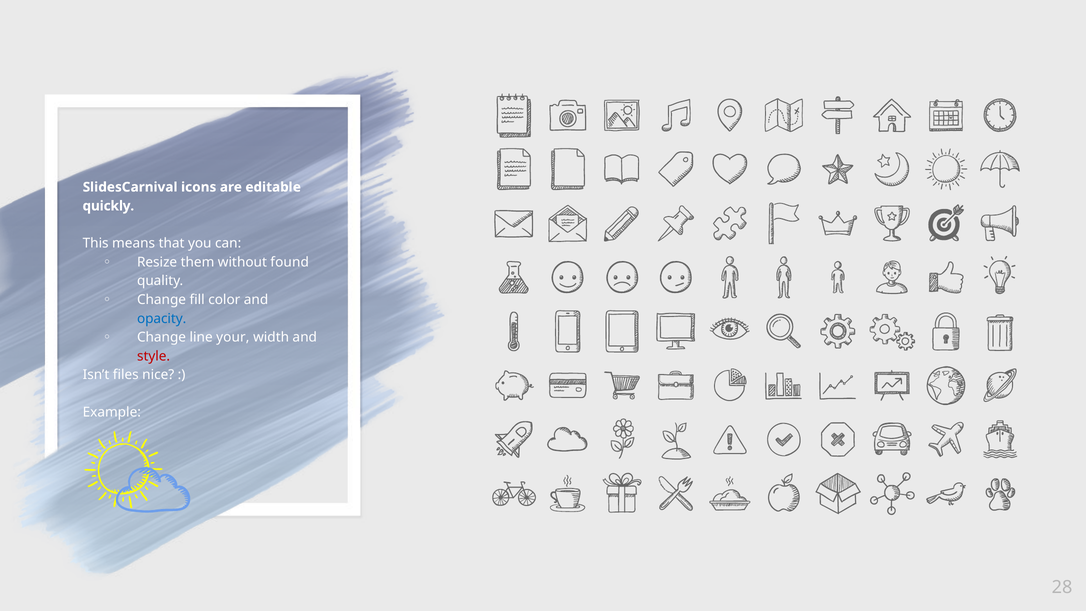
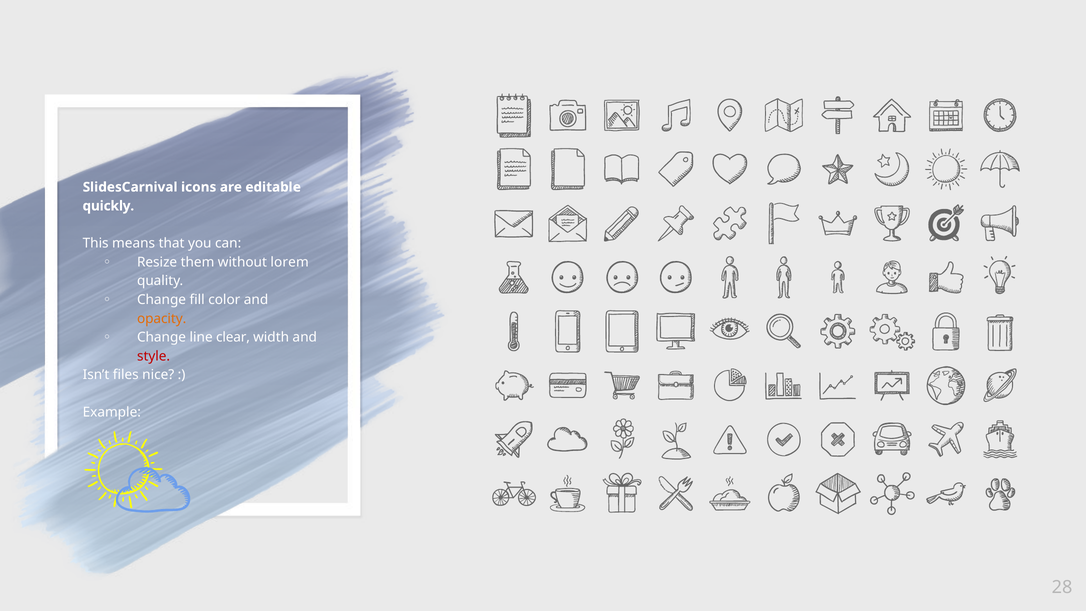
found: found -> lorem (290, 262)
opacity colour: blue -> orange (162, 318)
your: your -> clear (233, 337)
